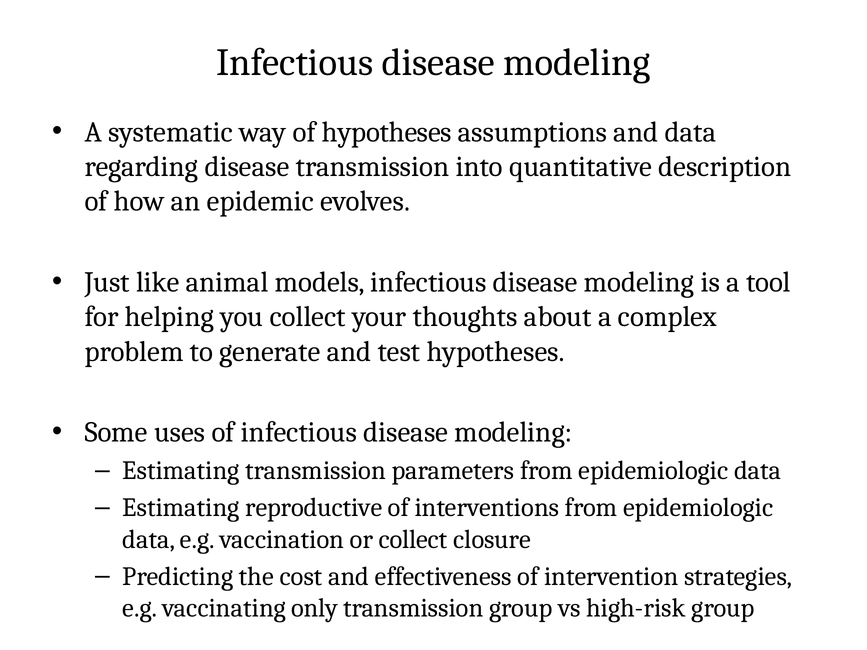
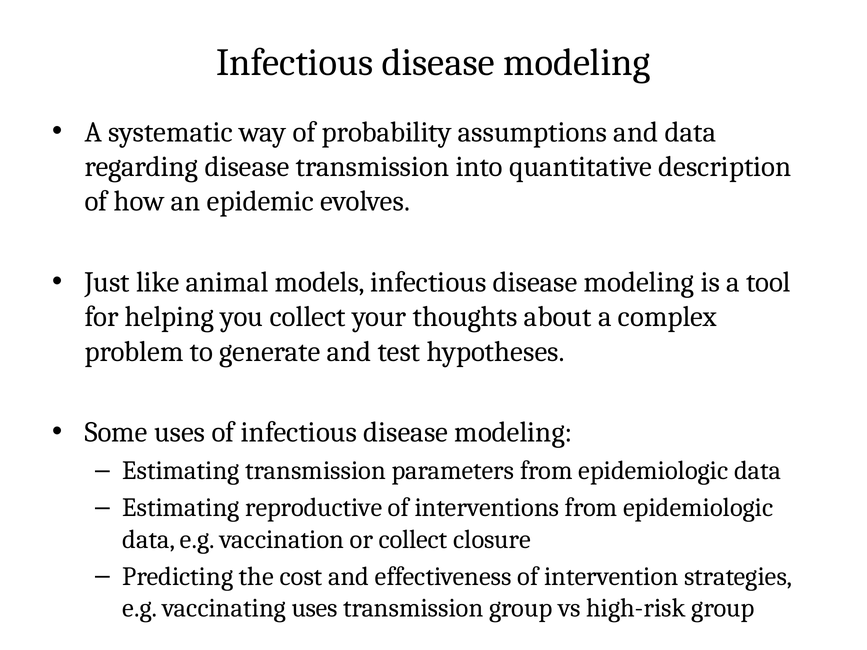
of hypotheses: hypotheses -> probability (387, 132)
vaccinating only: only -> uses (315, 608)
